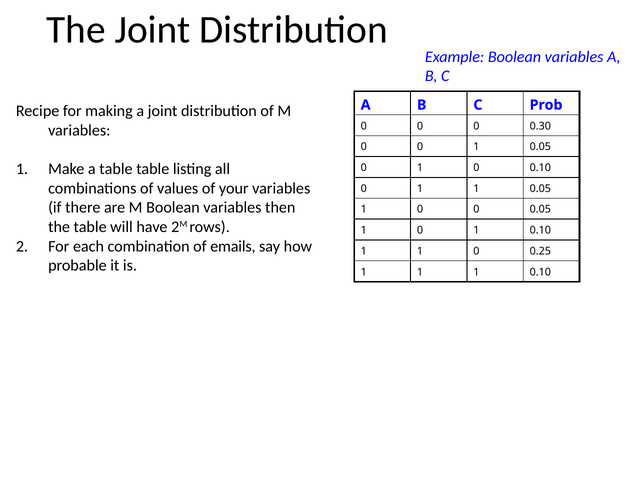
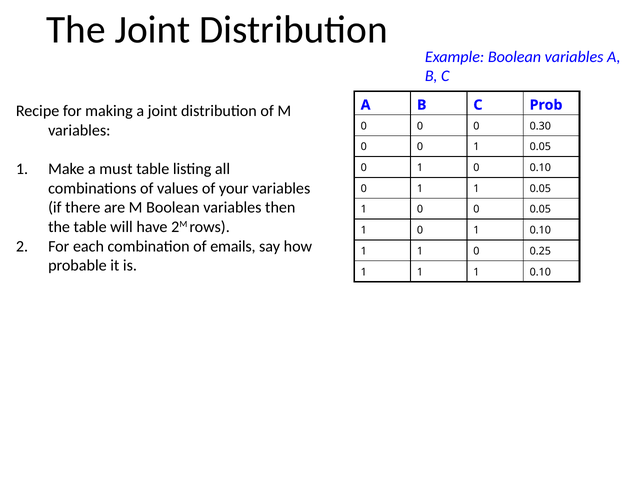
a table: table -> must (116, 169)
